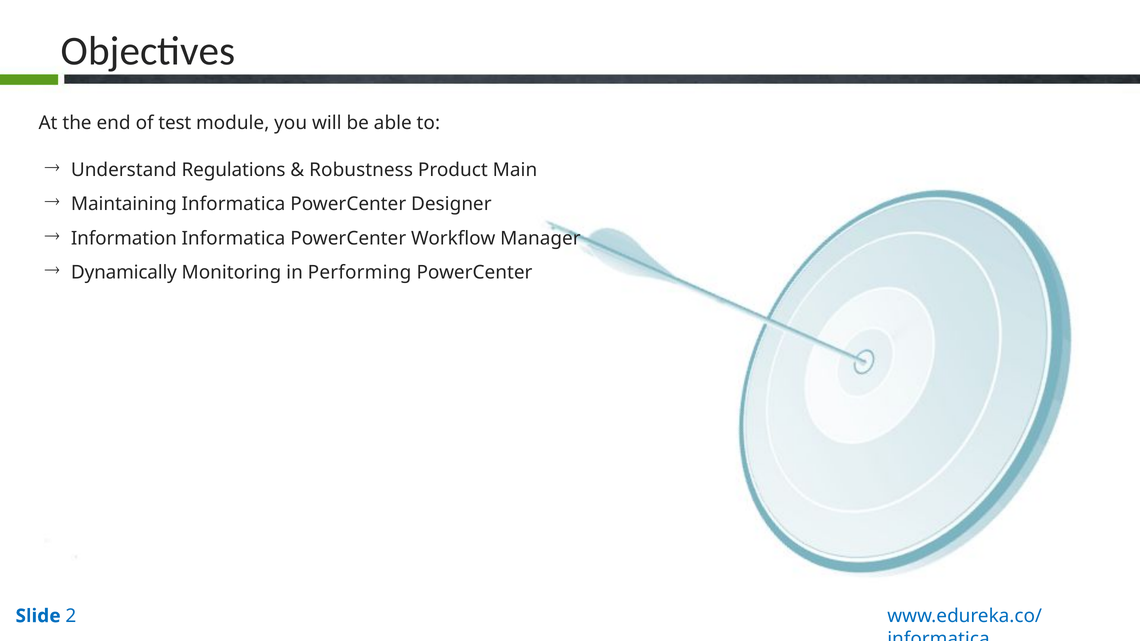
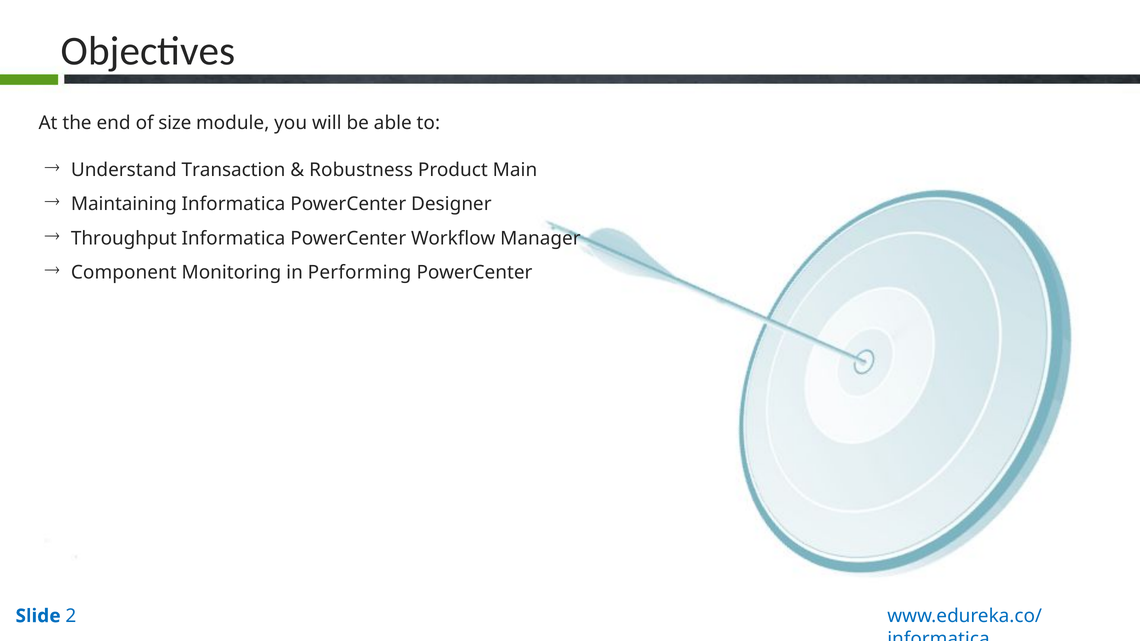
test: test -> size (175, 123)
Regulations: Regulations -> Transaction (233, 170)
Information: Information -> Throughput (124, 238)
Dynamically: Dynamically -> Component (124, 273)
